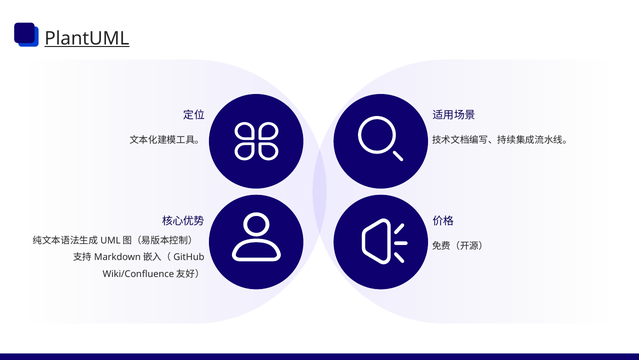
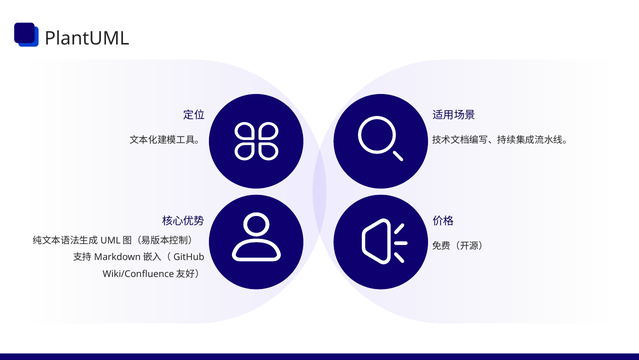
PlantUML underline: present -> none (87, 38)
